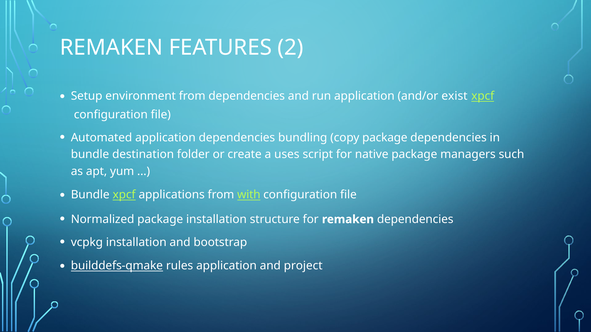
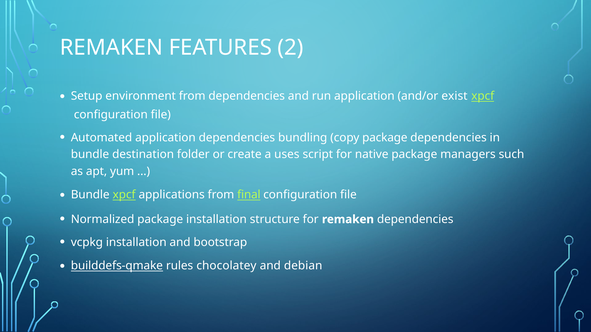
with: with -> final (249, 195)
rules application: application -> chocolatey (226, 266)
project: project -> debian (303, 266)
